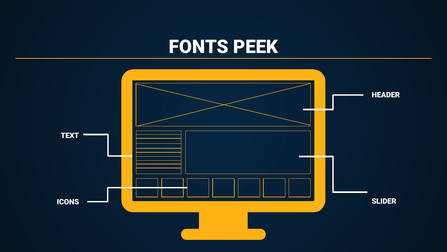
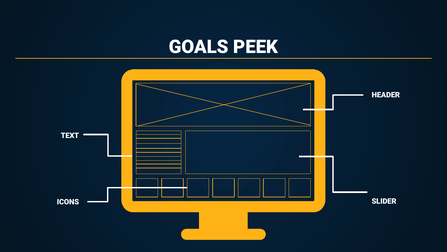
FONTS: FONTS -> GOALS (199, 47)
